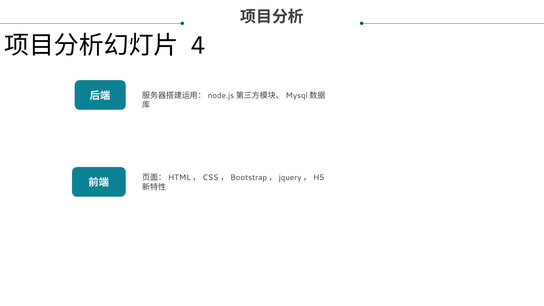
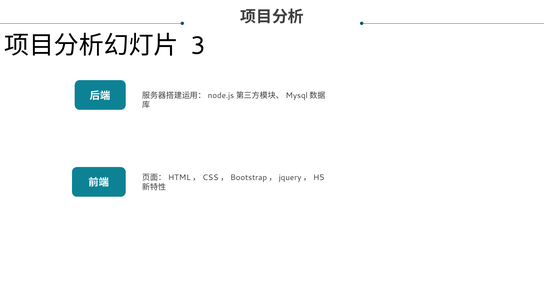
4: 4 -> 3 (198, 46)
